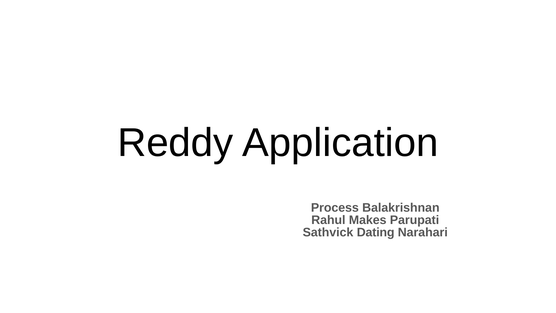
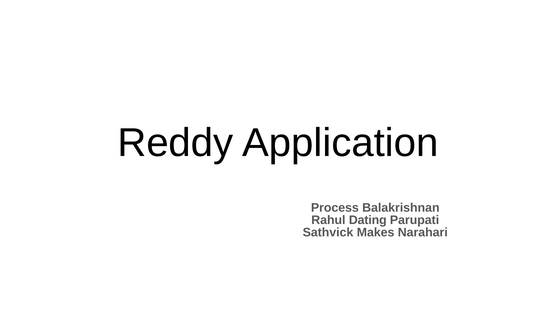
Makes: Makes -> Dating (368, 220)
Dating: Dating -> Makes (376, 232)
